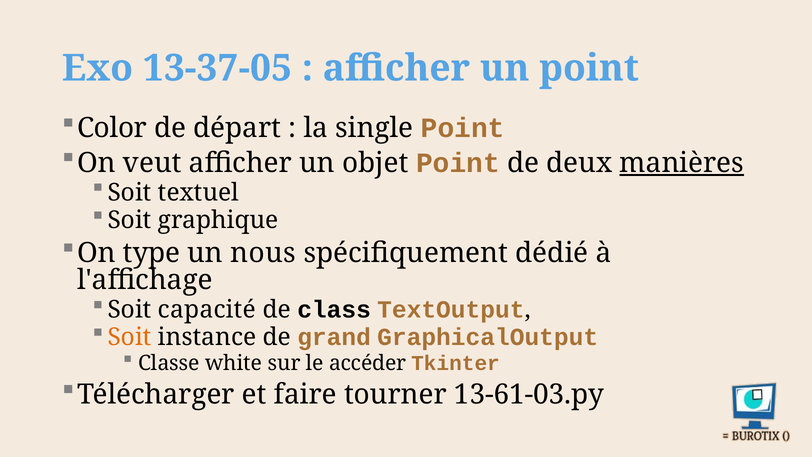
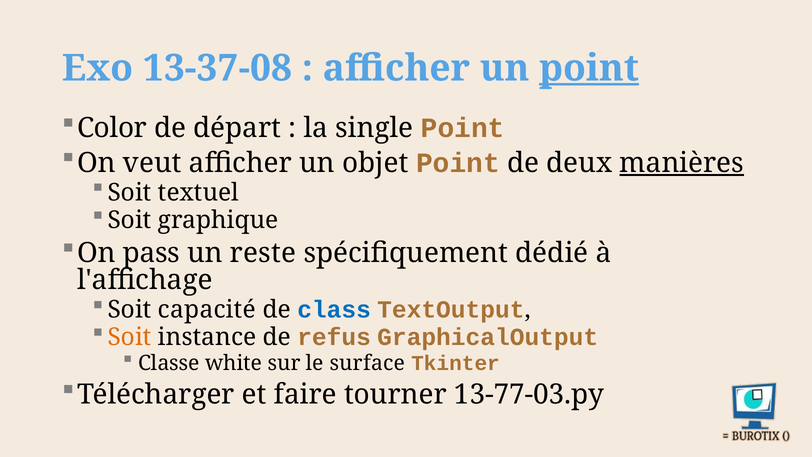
13-37-05: 13-37-05 -> 13-37-08 (217, 68)
point underline: none -> present (589, 68)
type: type -> pass (151, 253)
nous: nous -> reste (263, 253)
class colour: black -> blue (334, 309)
grand: grand -> refus (334, 337)
accéder: accéder -> surface (367, 363)
13-61-03.py: 13-61-03.py -> 13-77-03.py (529, 394)
